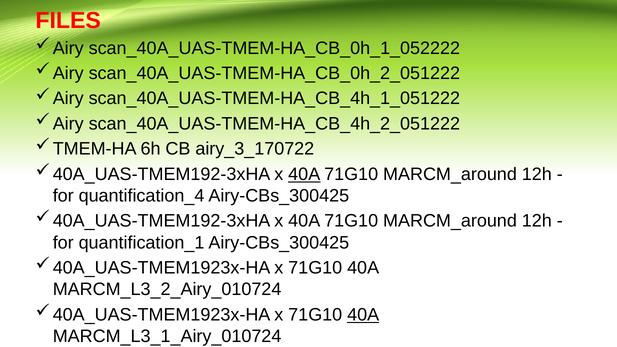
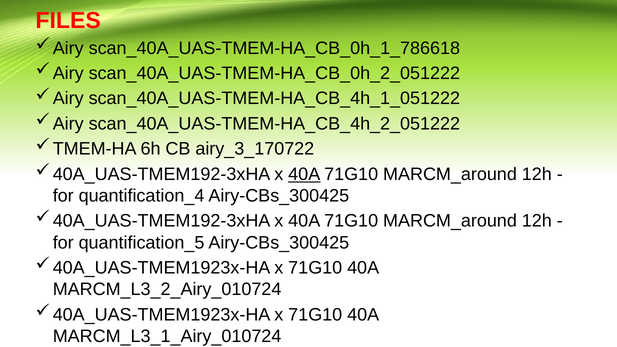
scan_40A_UAS-TMEM-HA_CB_0h_1_052222: scan_40A_UAS-TMEM-HA_CB_0h_1_052222 -> scan_40A_UAS-TMEM-HA_CB_0h_1_786618 (274, 48)
quantification_1: quantification_1 -> quantification_5 (142, 243)
40A underline: present -> none (363, 315)
